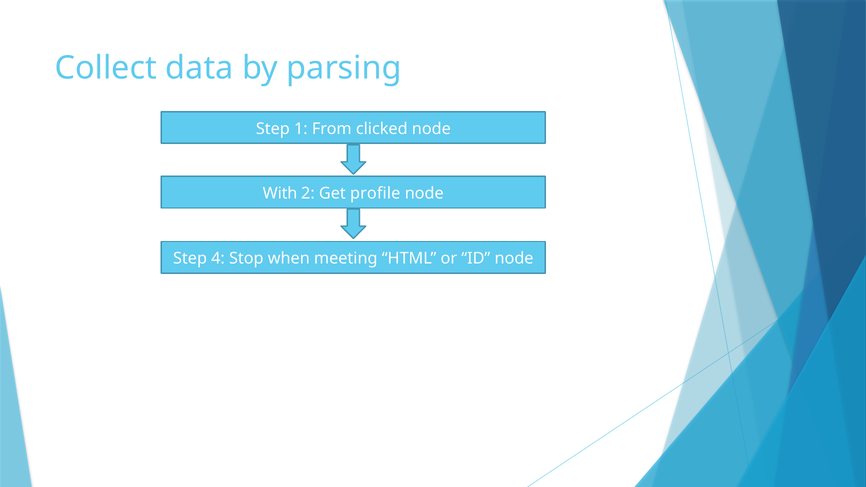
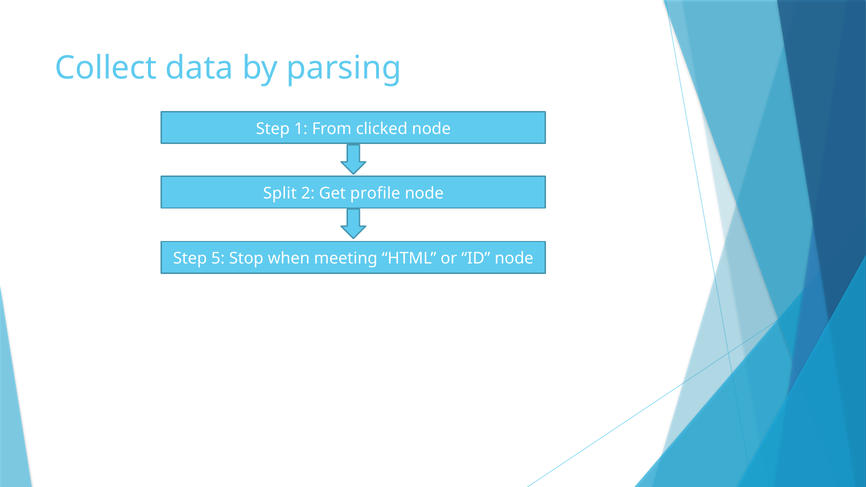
With: With -> Split (280, 193)
4: 4 -> 5 (218, 259)
